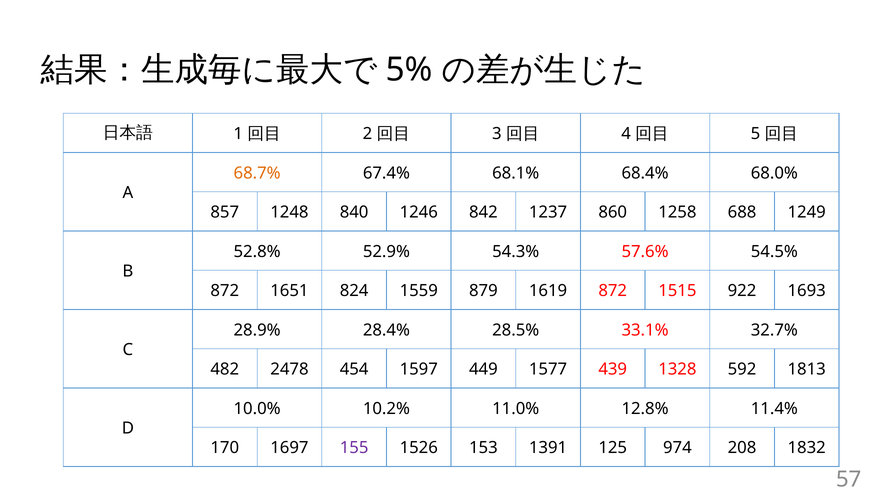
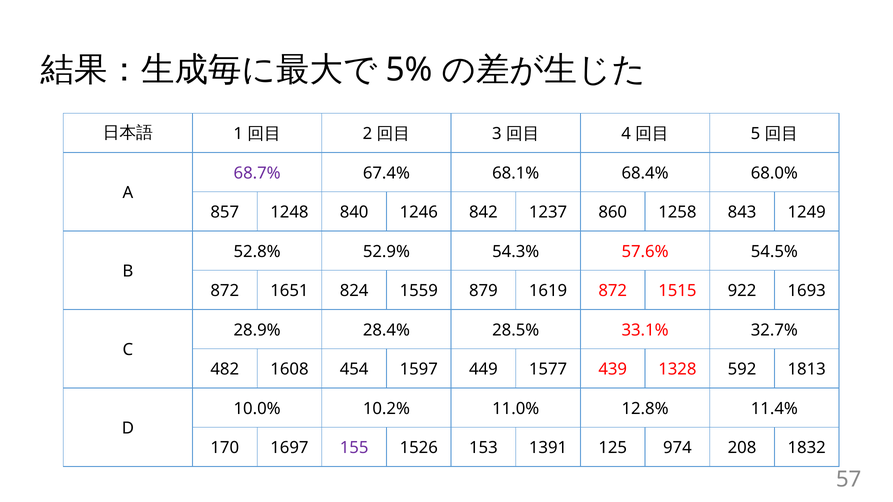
68.7% colour: orange -> purple (257, 173)
688: 688 -> 843 (742, 212)
2478: 2478 -> 1608 (289, 369)
